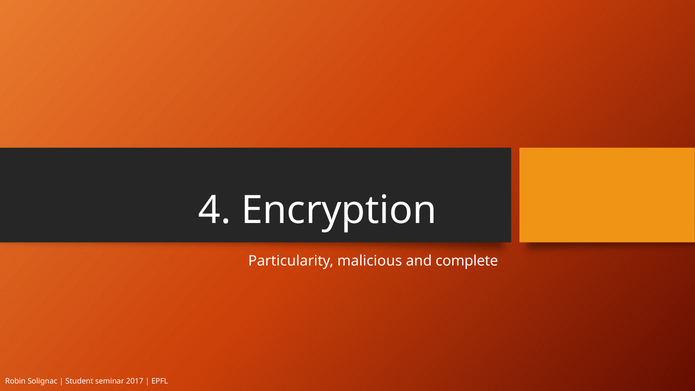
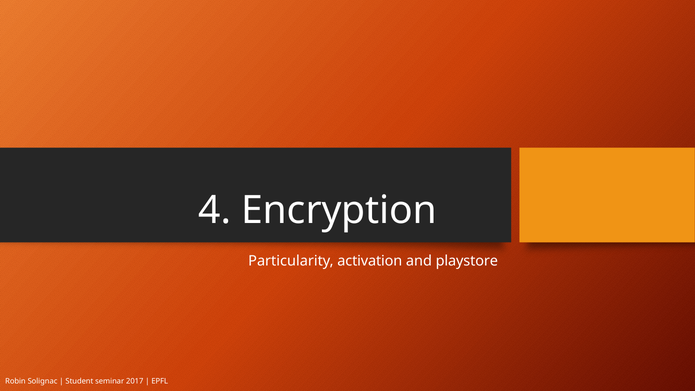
malicious: malicious -> activation (370, 261)
complete: complete -> playstore (467, 261)
